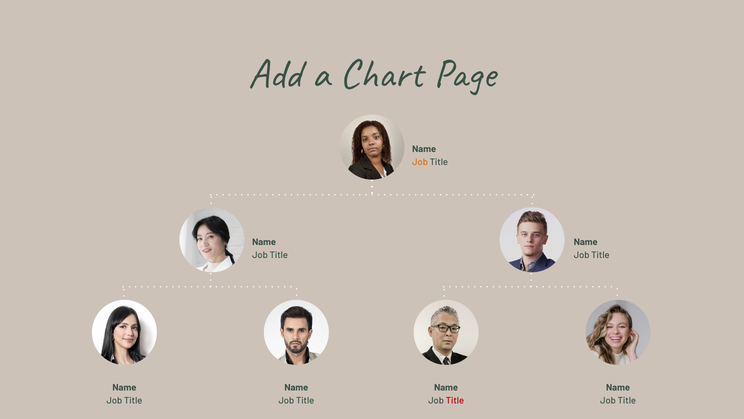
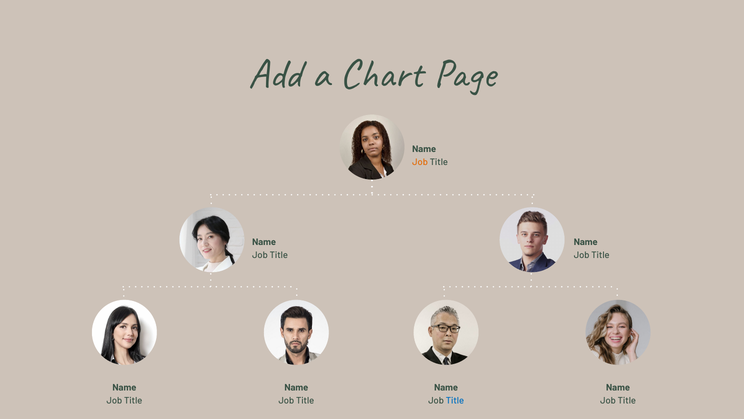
Title colour: red -> blue (455, 400)
